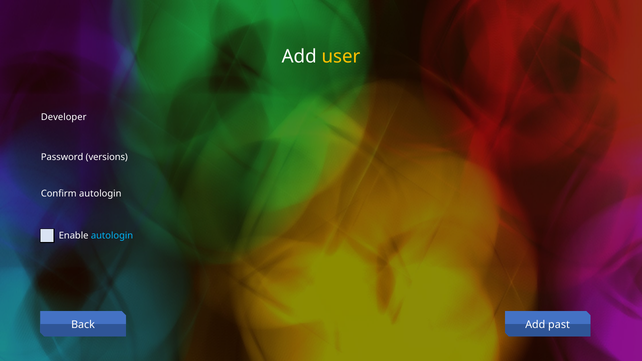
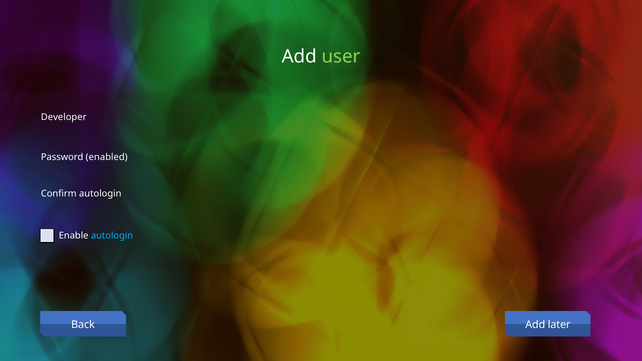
user colour: yellow -> light green (341, 56)
versions: versions -> enabled (107, 157)
past: past -> later (559, 325)
